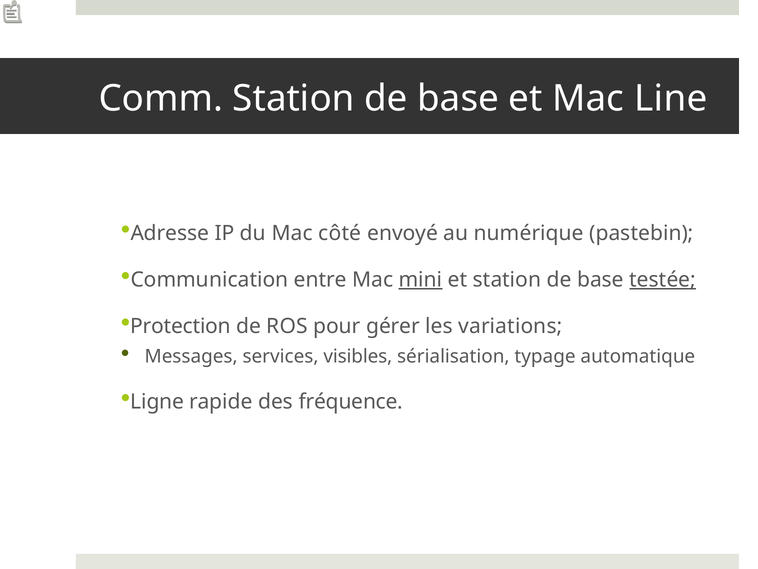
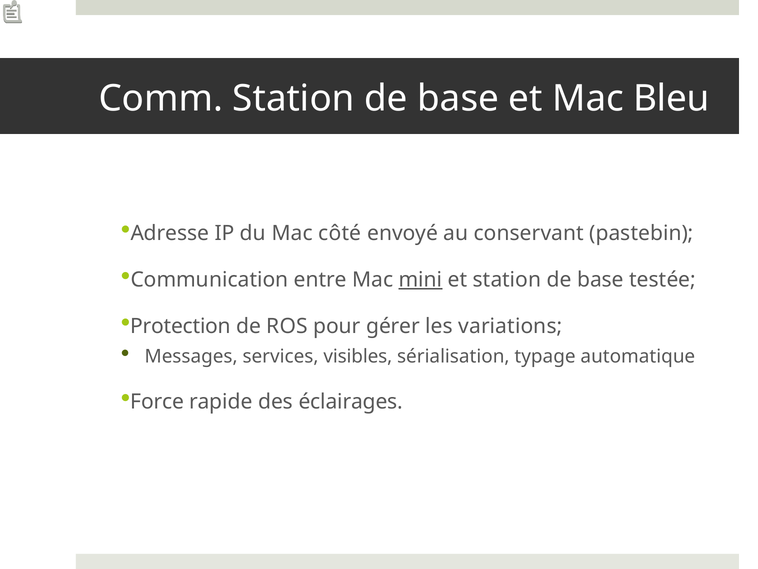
Line: Line -> Bleu (671, 99)
numérique: numérique -> conservant (529, 233)
testée underline: present -> none (663, 279)
Ligne: Ligne -> Force (157, 401)
fréquence: fréquence -> éclairages (351, 401)
